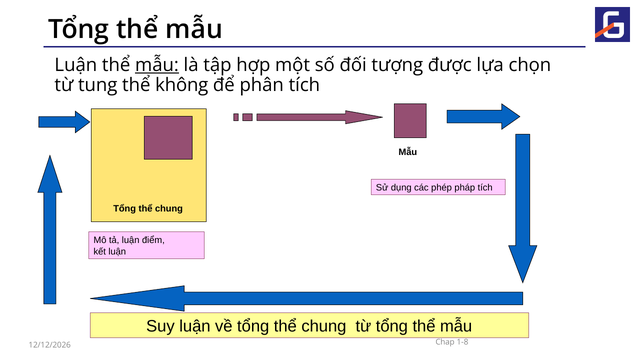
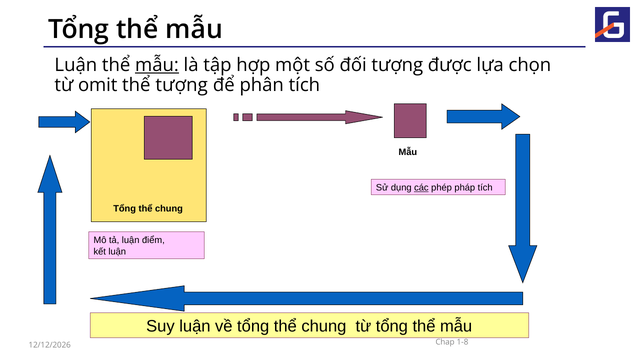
tung: tung -> omit (98, 85)
thể không: không -> tượng (182, 85)
các underline: none -> present (421, 188)
